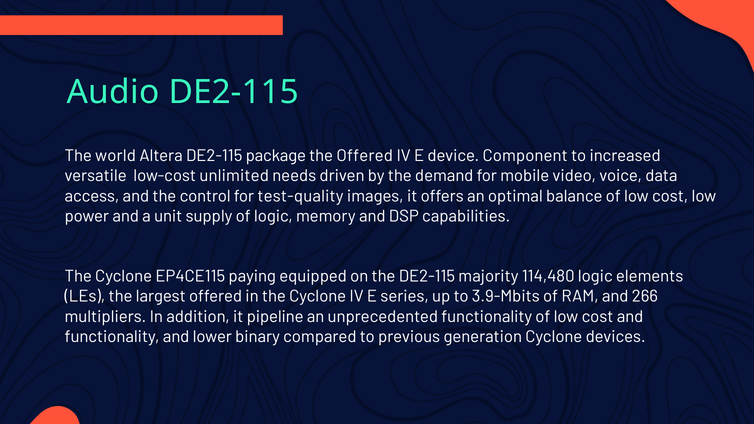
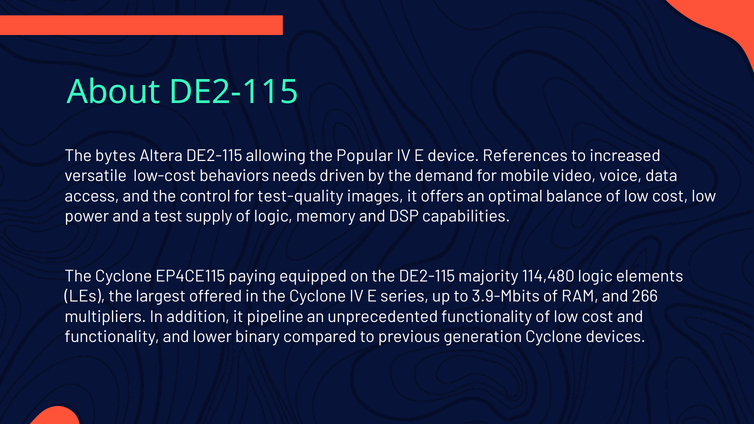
Audio: Audio -> About (113, 92)
world: world -> bytes (116, 156)
package: package -> allowing (276, 156)
the Offered: Offered -> Popular (365, 156)
Component: Component -> References (525, 156)
unlimited: unlimited -> behaviors (234, 176)
unit: unit -> test (168, 216)
